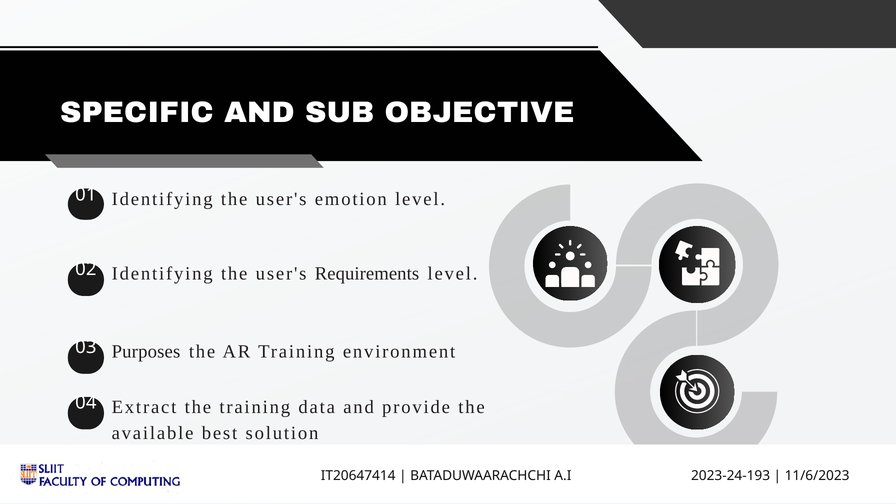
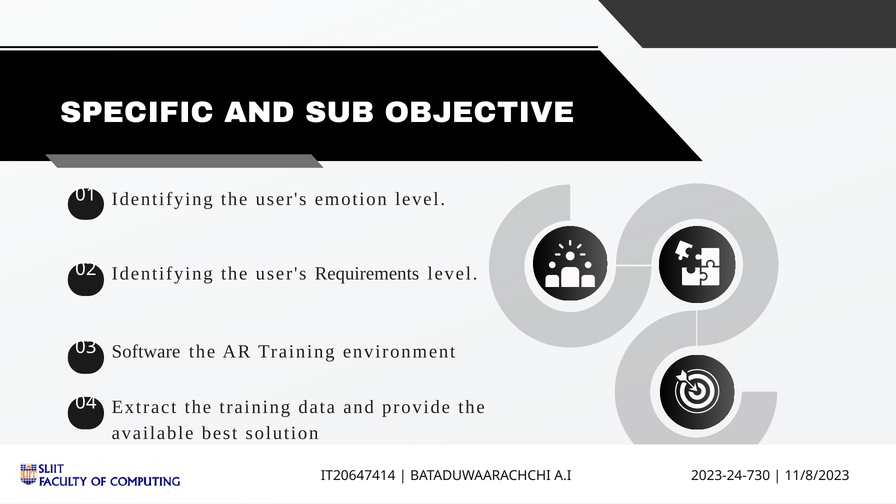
Purposes: Purposes -> Software (146, 352)
2023-24-193: 2023-24-193 -> 2023-24-730 (731, 476)
11/6/2023: 11/6/2023 -> 11/8/2023 (817, 476)
